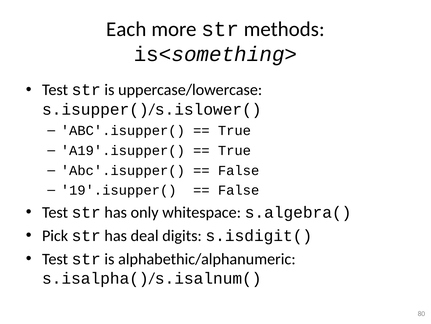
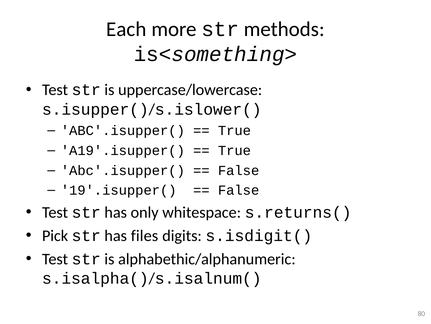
s.algebra(: s.algebra( -> s.returns( (298, 212)
deal: deal -> files (145, 235)
